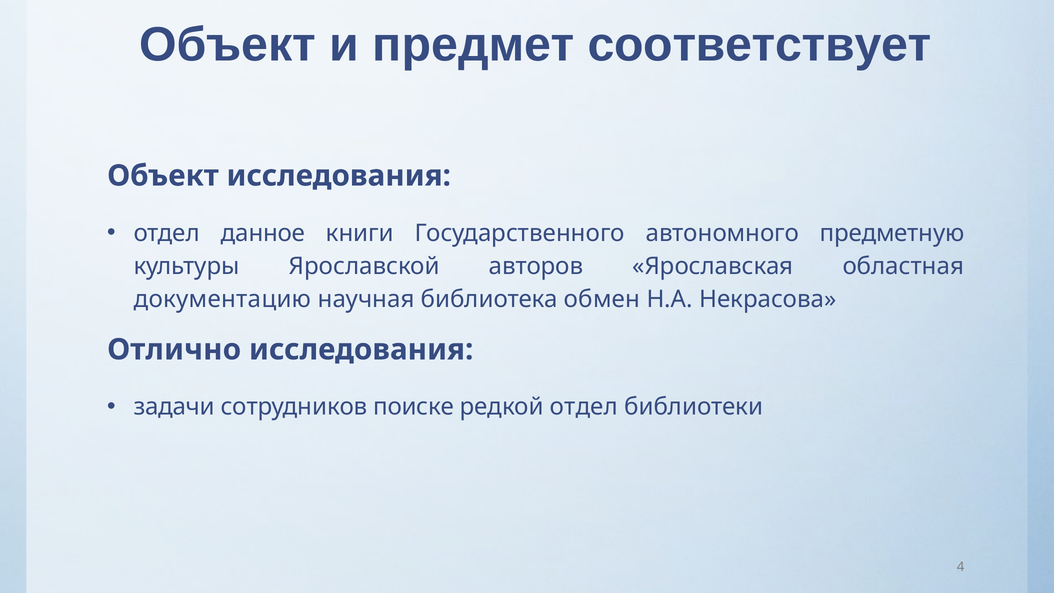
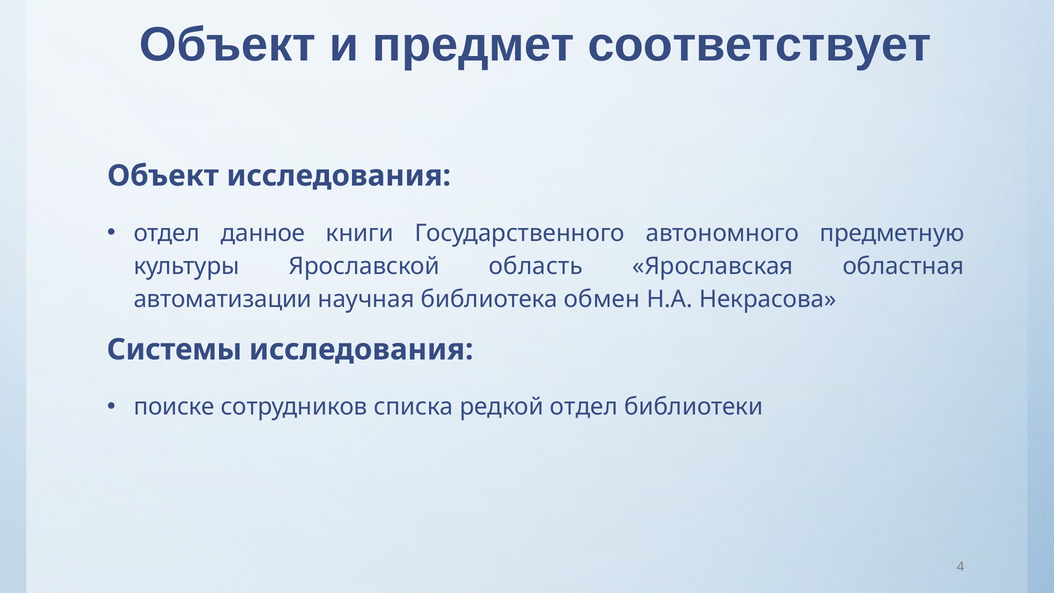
авторов: авторов -> область (536, 266)
документацию: документацию -> автоматизации (223, 299)
Отлично: Отлично -> Системы (174, 350)
задачи: задачи -> поиске (174, 407)
поиске: поиске -> списка (413, 407)
